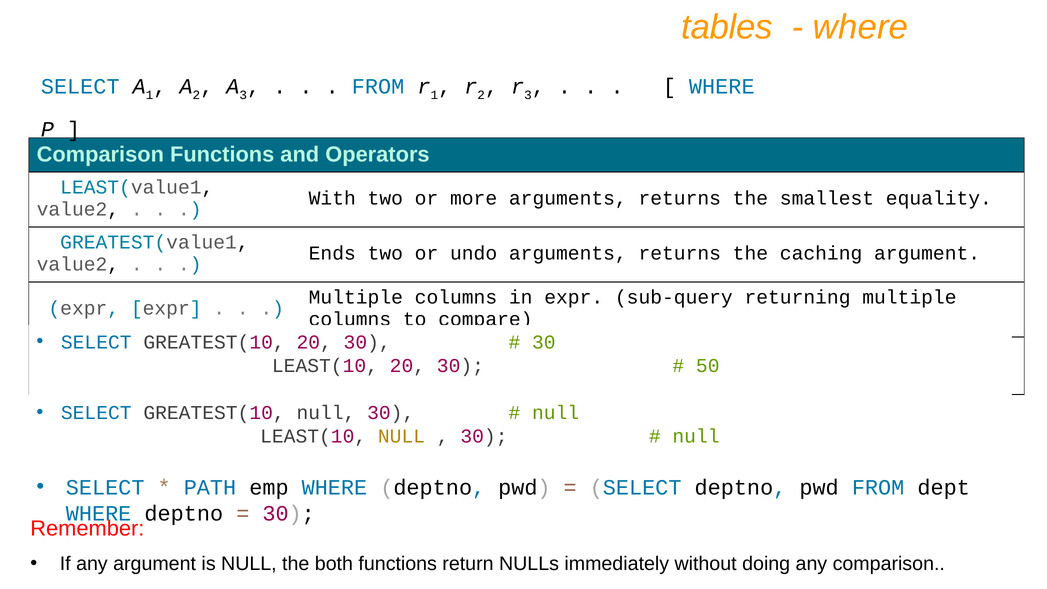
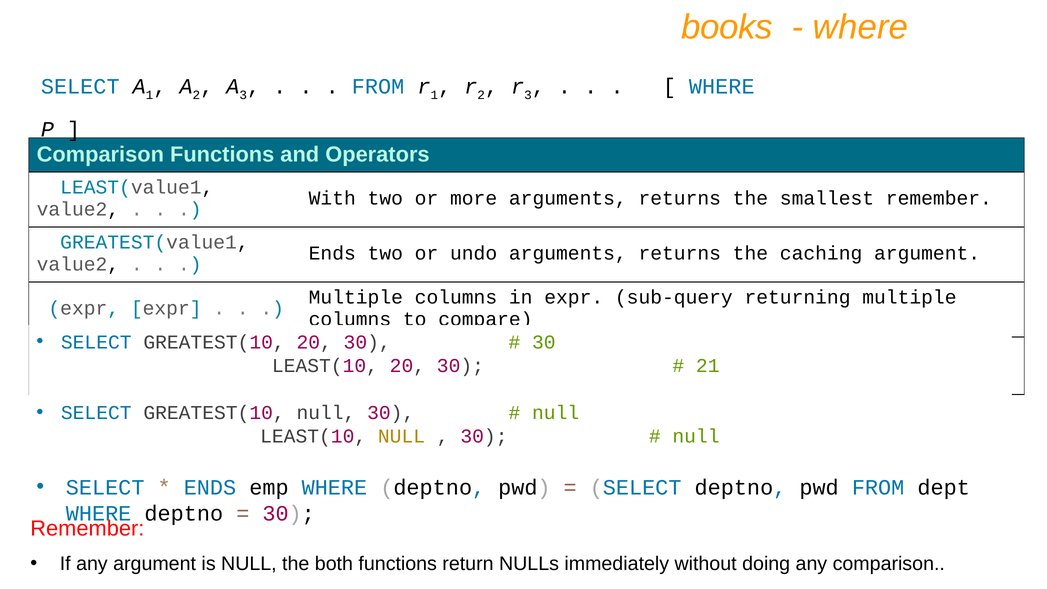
tables: tables -> books (727, 27)
smallest equality: equality -> remember (939, 198)
50: 50 -> 21 (708, 366)
PATH: PATH -> ENDS (210, 487)
